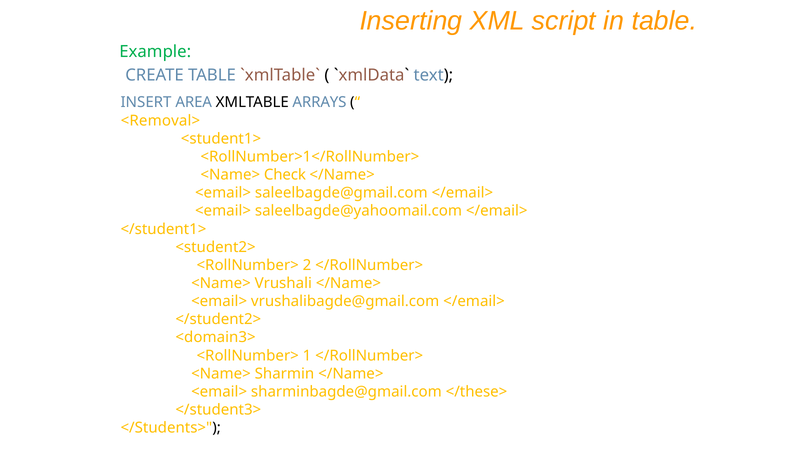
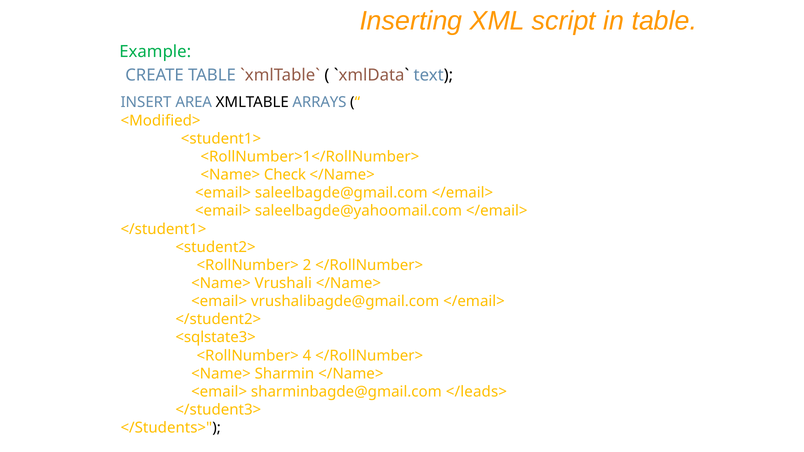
<Removal>: <Removal> -> <Modified> (161, 121)
<domain3>: <domain3> -> <sqlstate3> (216, 338)
1: 1 -> 4 (307, 356)
</these>: </these> -> </leads> (476, 392)
